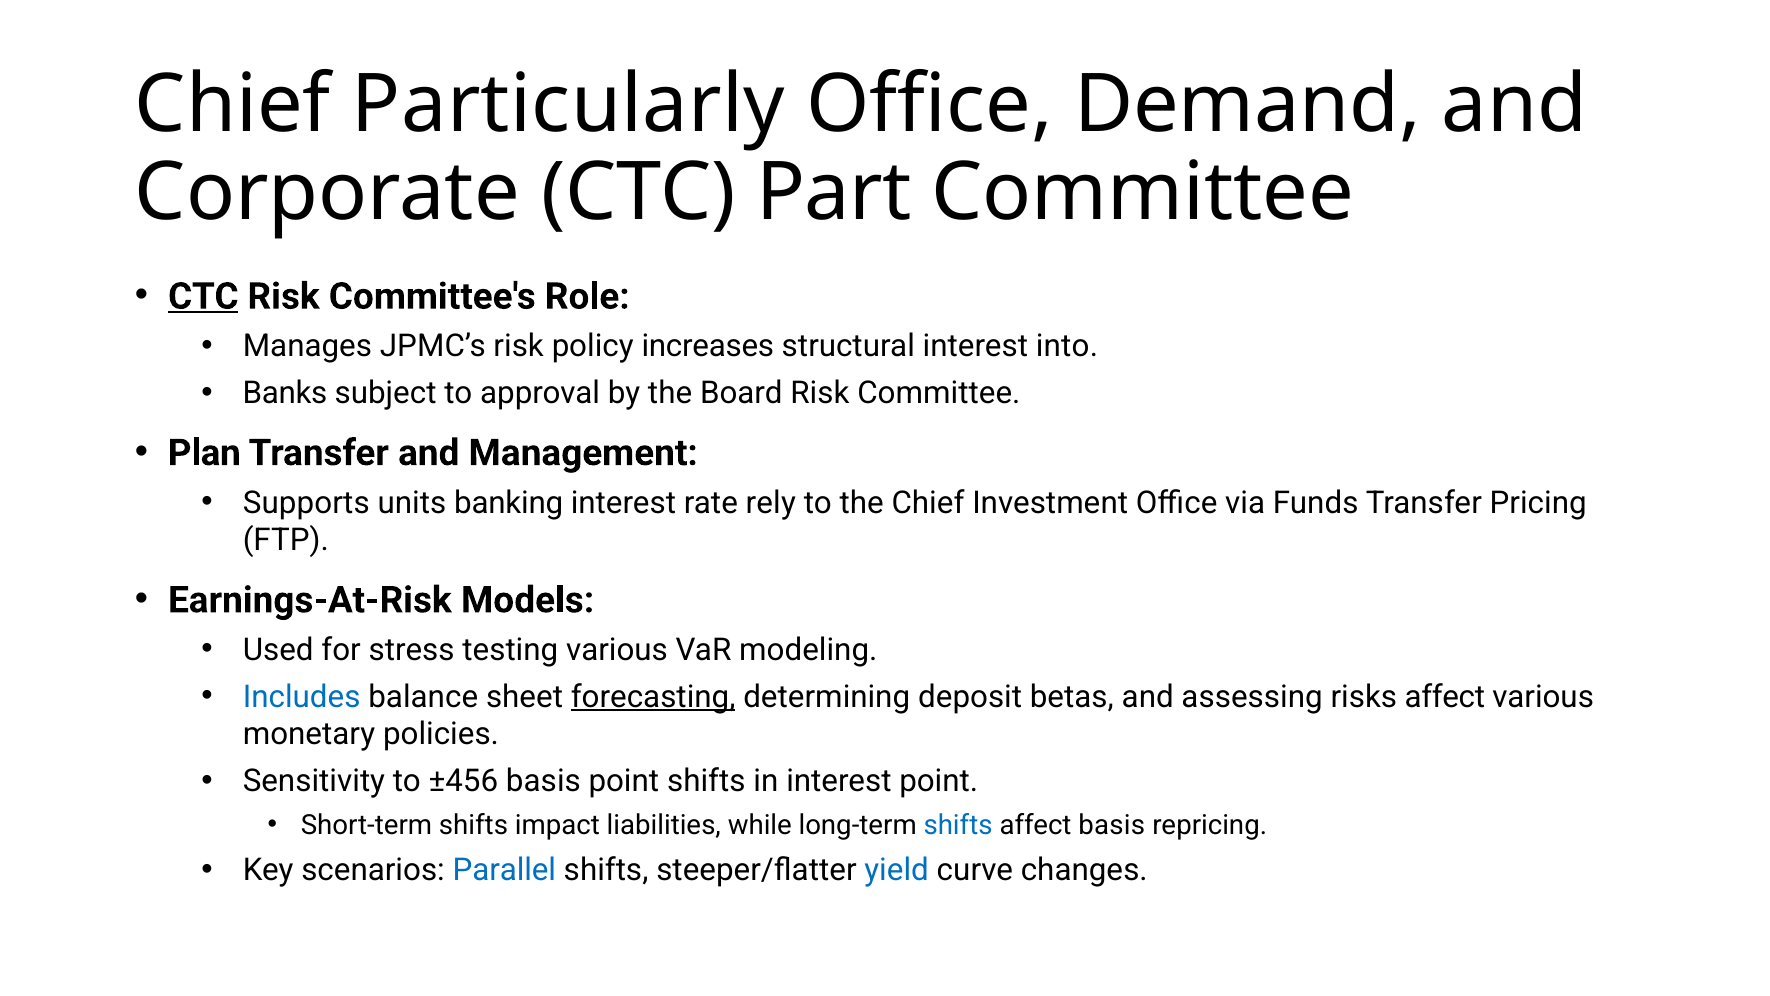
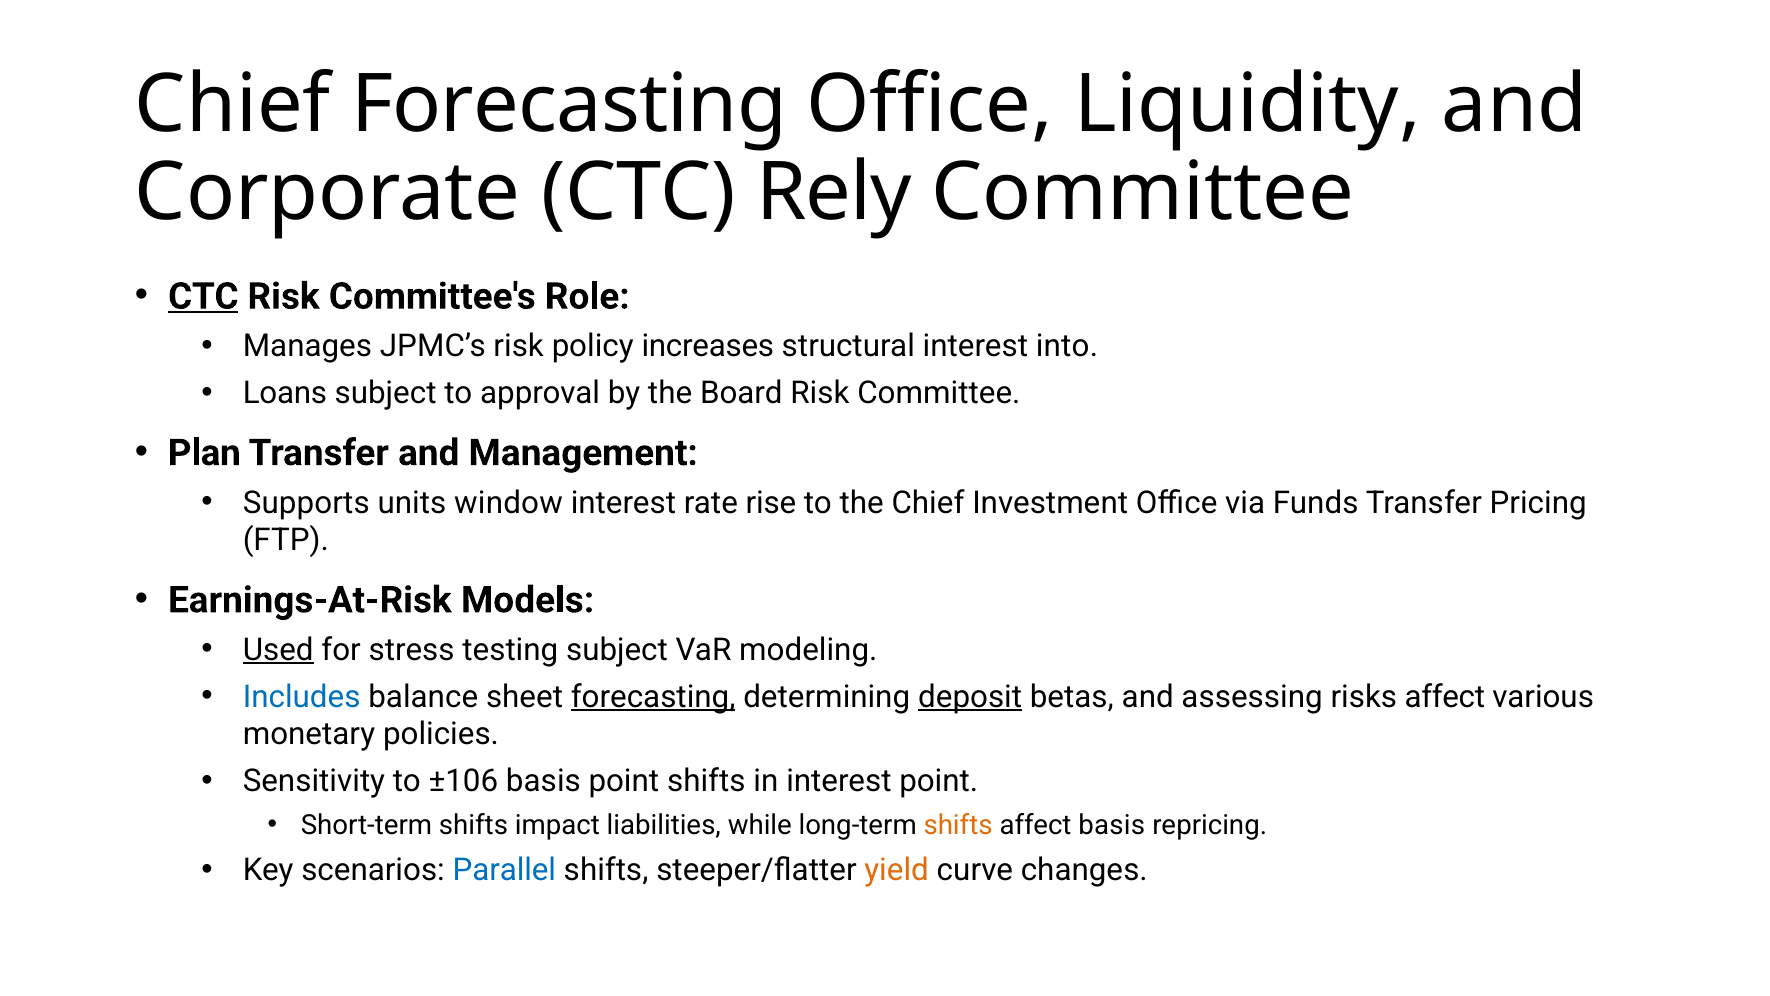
Chief Particularly: Particularly -> Forecasting (569, 105)
Demand: Demand -> Liquidity (1248, 105)
Part: Part -> Rely (834, 192)
Banks: Banks -> Loans (285, 393)
banking: banking -> window (509, 503)
rely: rely -> rise (771, 503)
Used underline: none -> present (278, 650)
testing various: various -> subject (617, 650)
deposit underline: none -> present (970, 697)
±456: ±456 -> ±106 (463, 781)
shifts colour: blue -> orange (958, 825)
yield colour: blue -> orange (897, 870)
